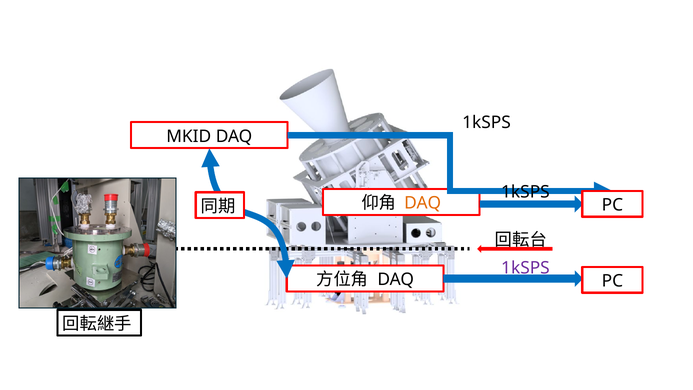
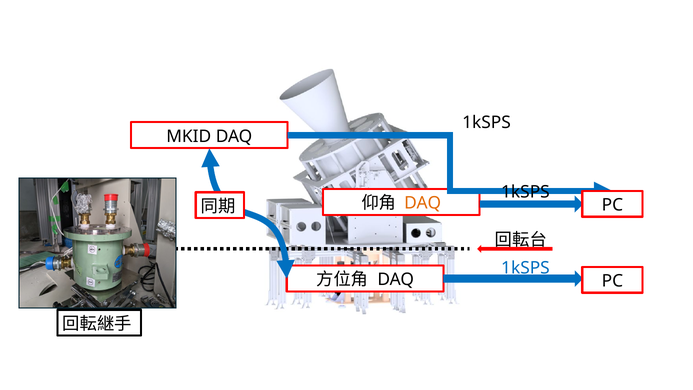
1kSPS colour: purple -> blue (525, 268)
